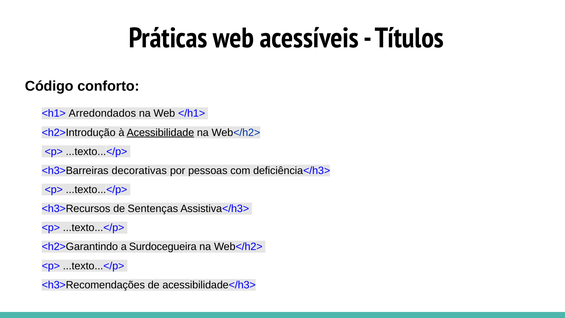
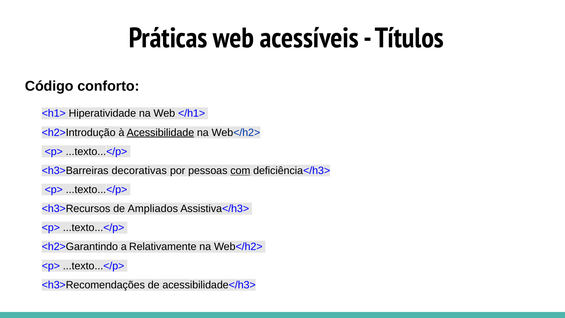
Arredondados: Arredondados -> Hiperatividade (102, 113)
com underline: none -> present (240, 171)
Sentenças: Sentenças -> Ampliados (153, 209)
Surdocegueira: Surdocegueira -> Relativamente (163, 247)
